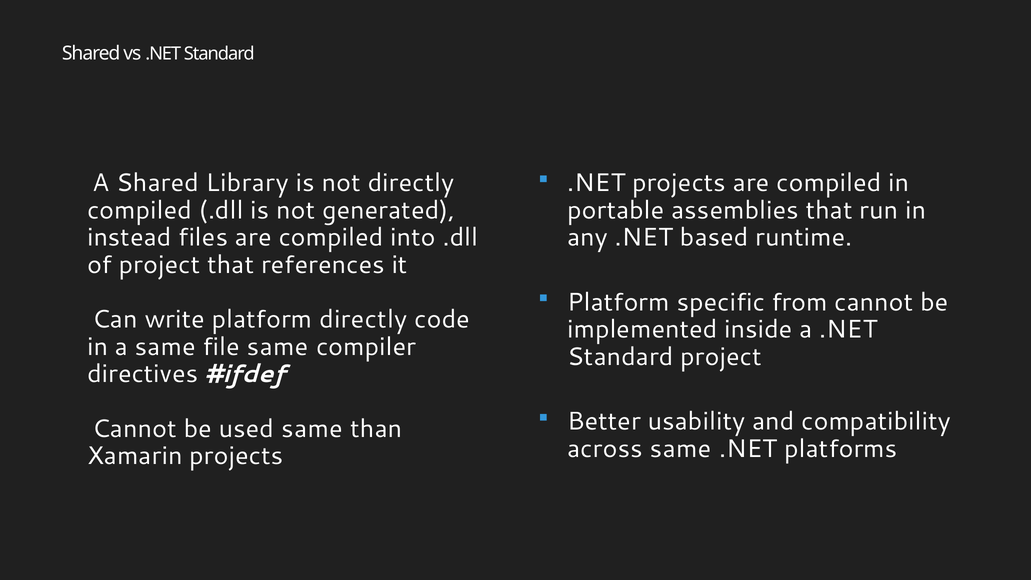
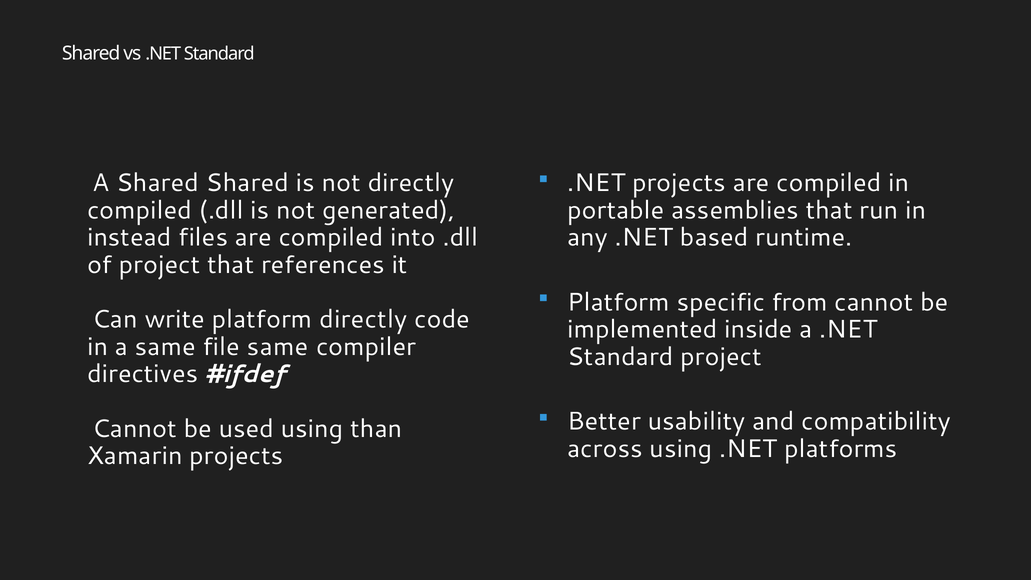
Shared Library: Library -> Shared (247, 183)
used same: same -> using (312, 429)
across same: same -> using (681, 449)
